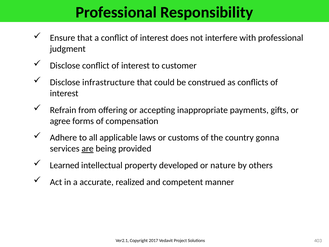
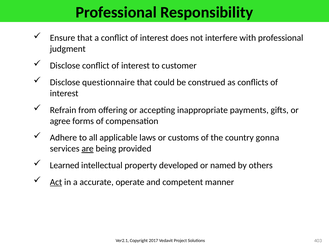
infrastructure: infrastructure -> questionnaire (108, 82)
nature: nature -> named (223, 165)
Act underline: none -> present (56, 182)
realized: realized -> operate (130, 182)
